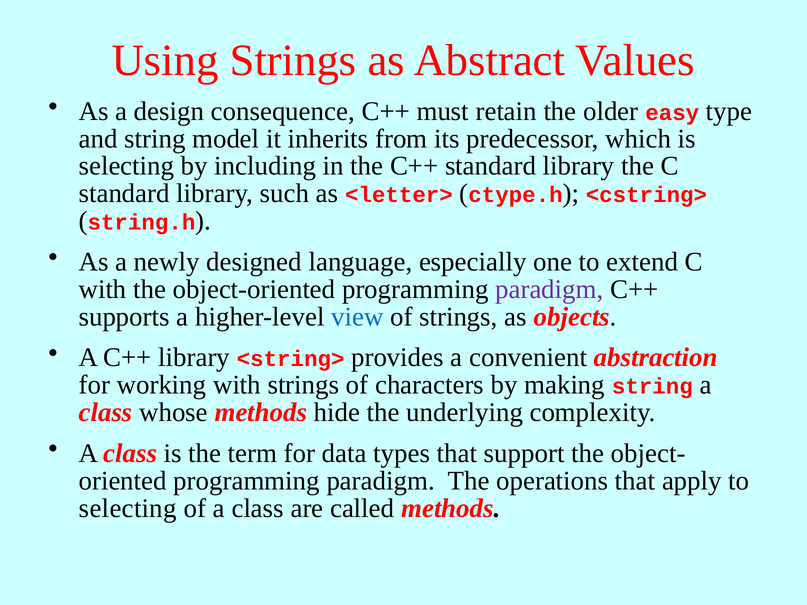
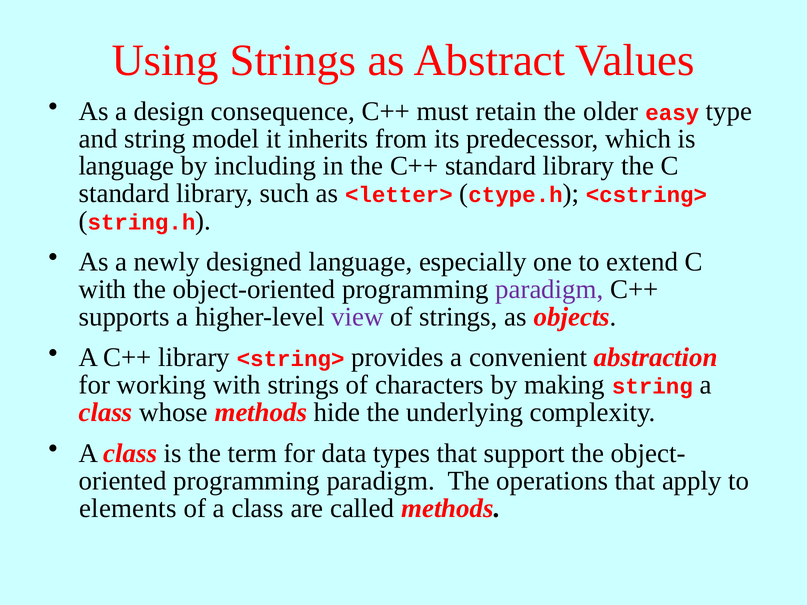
selecting: selecting -> language (126, 166)
view colour: blue -> purple (357, 317)
selecting: selecting -> elements (128, 508)
